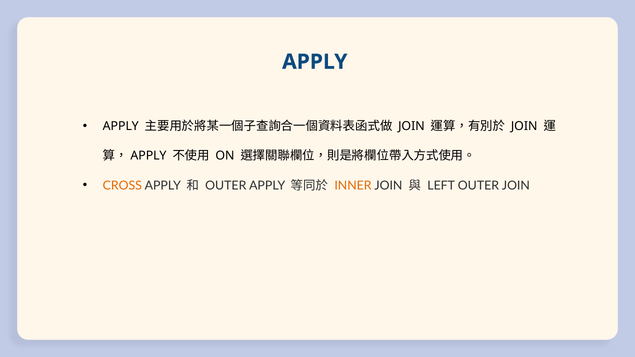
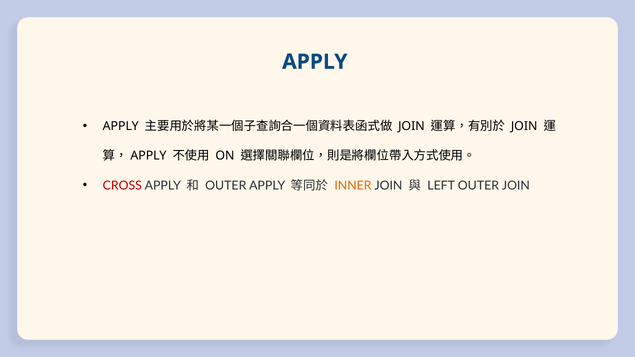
CROSS colour: orange -> red (122, 186)
